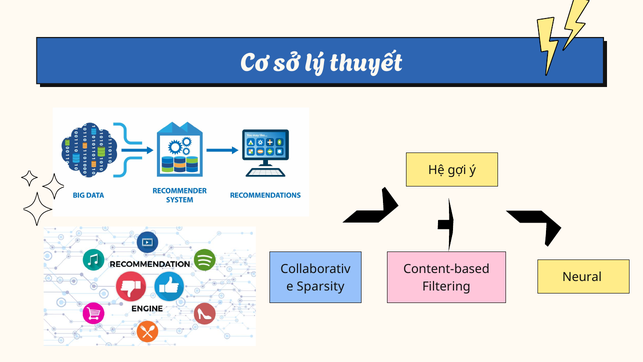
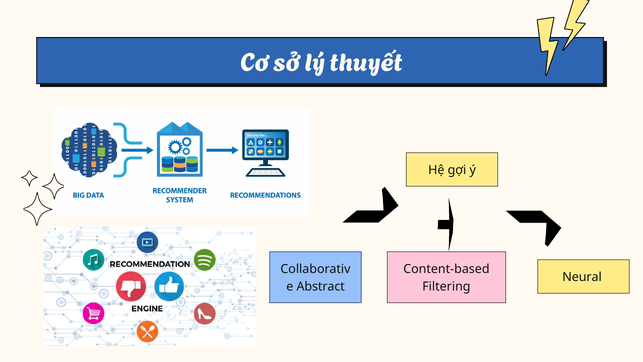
Sparsity: Sparsity -> Abstract (321, 286)
